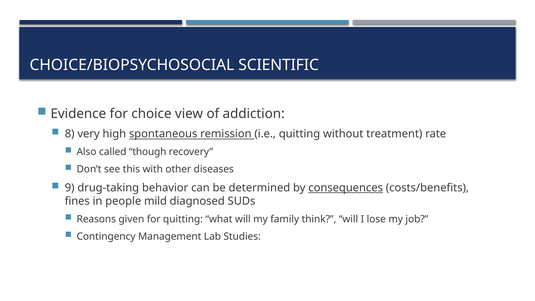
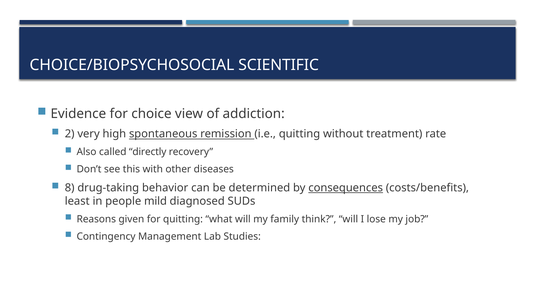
8: 8 -> 2 (70, 134)
though: though -> directly (148, 152)
9: 9 -> 8 (70, 188)
fines: fines -> least (77, 201)
